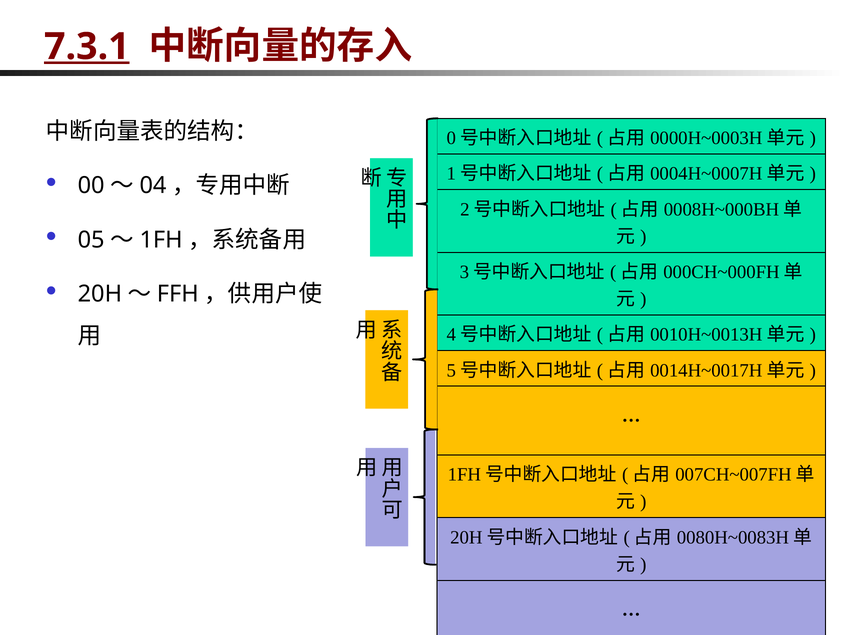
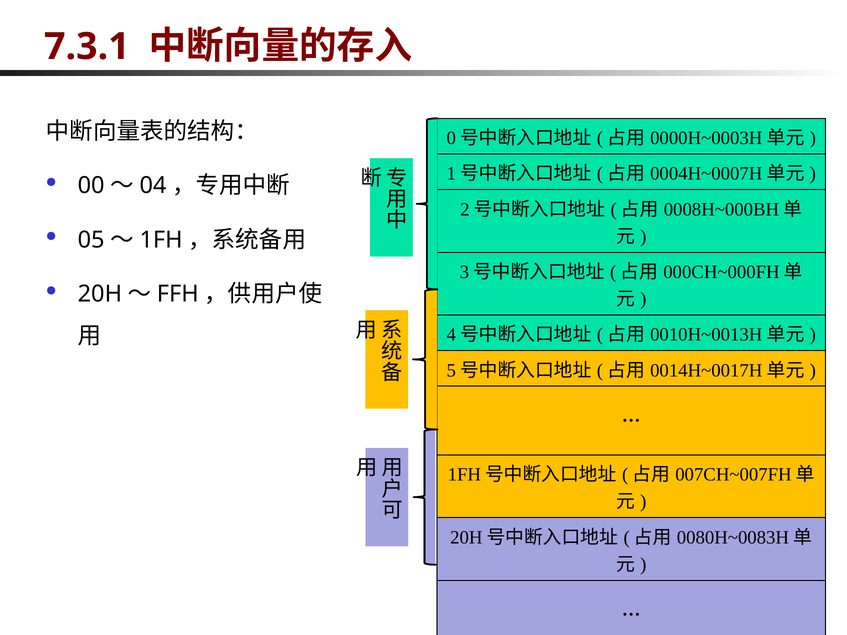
7.3.1 underline: present -> none (87, 47)
